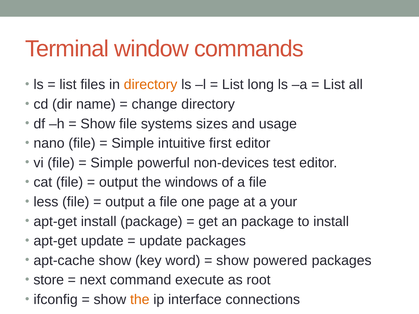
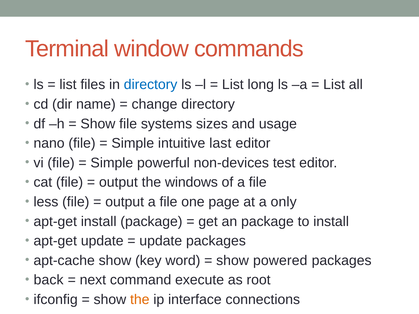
directory colour: orange -> blue (151, 85)
first: first -> last (220, 143)
your: your -> only (284, 202)
store: store -> back (49, 280)
